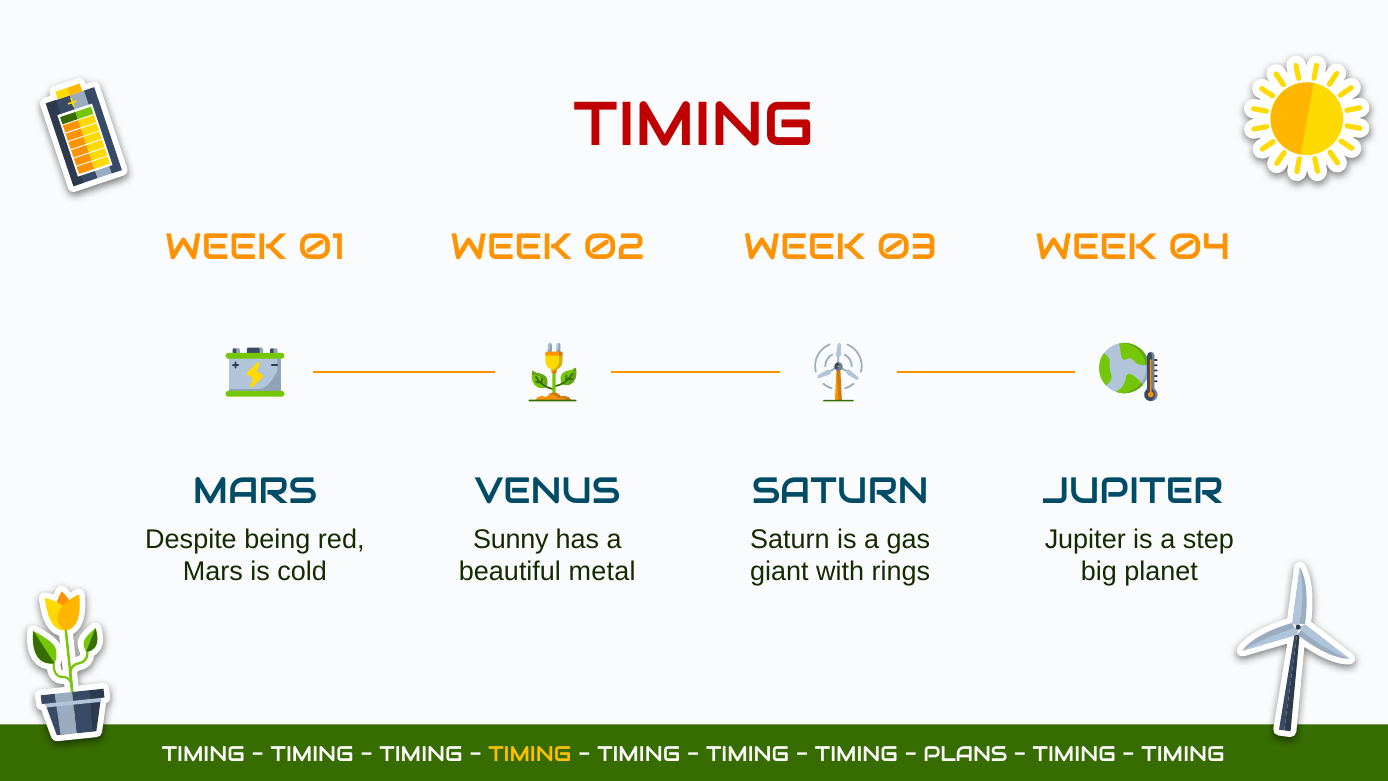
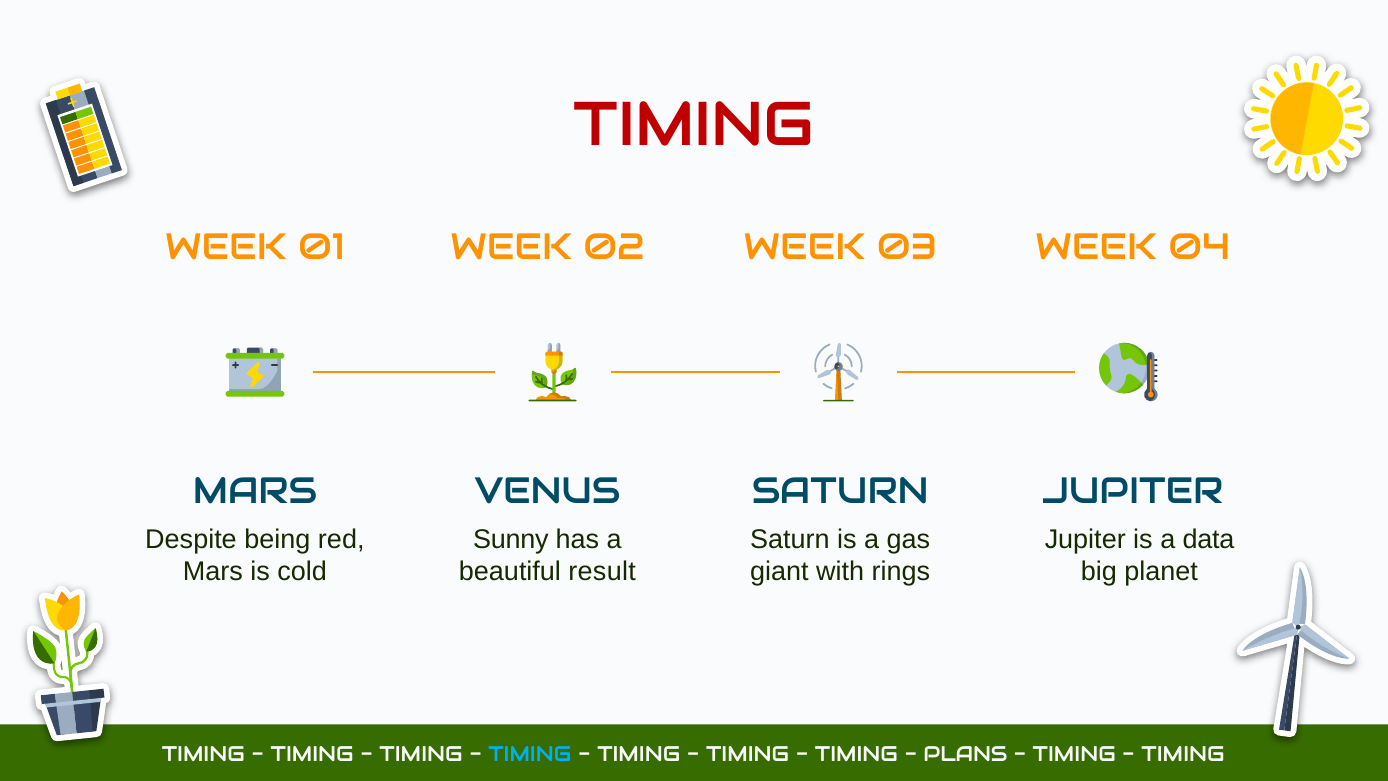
step: step -> data (1208, 539)
metal: metal -> result (602, 572)
TIMING colour: yellow -> light blue (530, 754)
